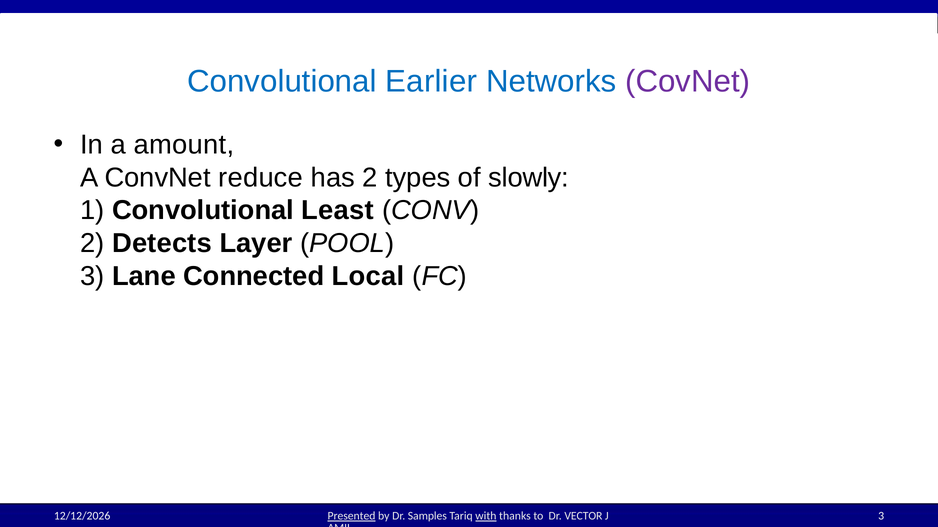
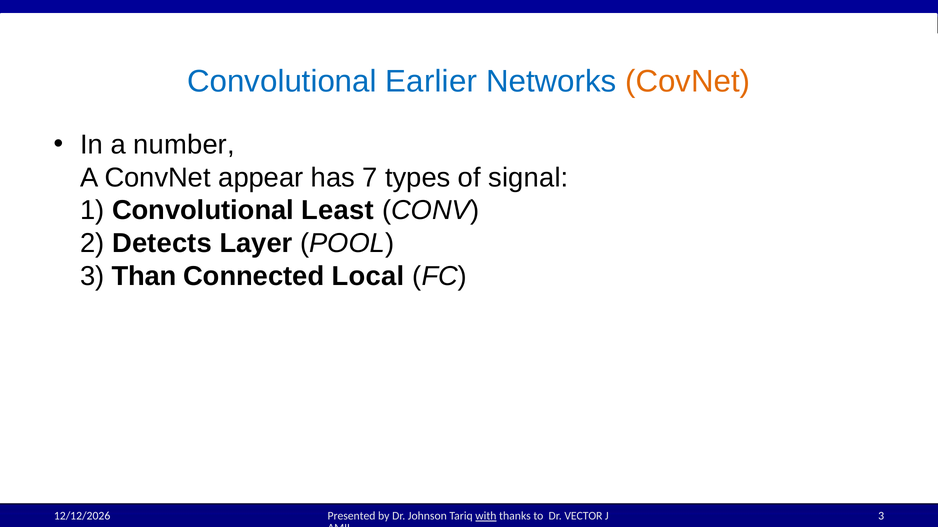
CovNet colour: purple -> orange (688, 81)
amount: amount -> number (184, 145)
reduce: reduce -> appear (261, 178)
has 2: 2 -> 7 (370, 178)
slowly: slowly -> signal (528, 178)
Lane: Lane -> Than (144, 276)
Presented underline: present -> none (352, 517)
Samples: Samples -> Johnson (427, 517)
